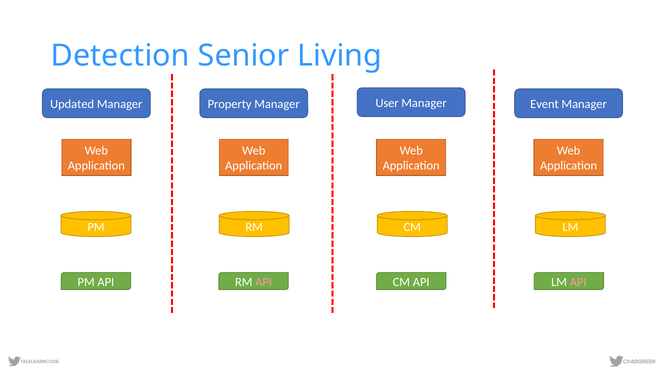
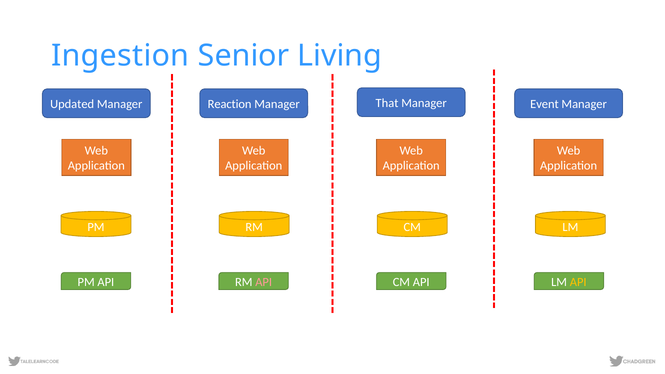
Detection: Detection -> Ingestion (120, 56)
Property: Property -> Reaction (230, 104)
User: User -> That (387, 103)
API colour: pink -> yellow (578, 282)
